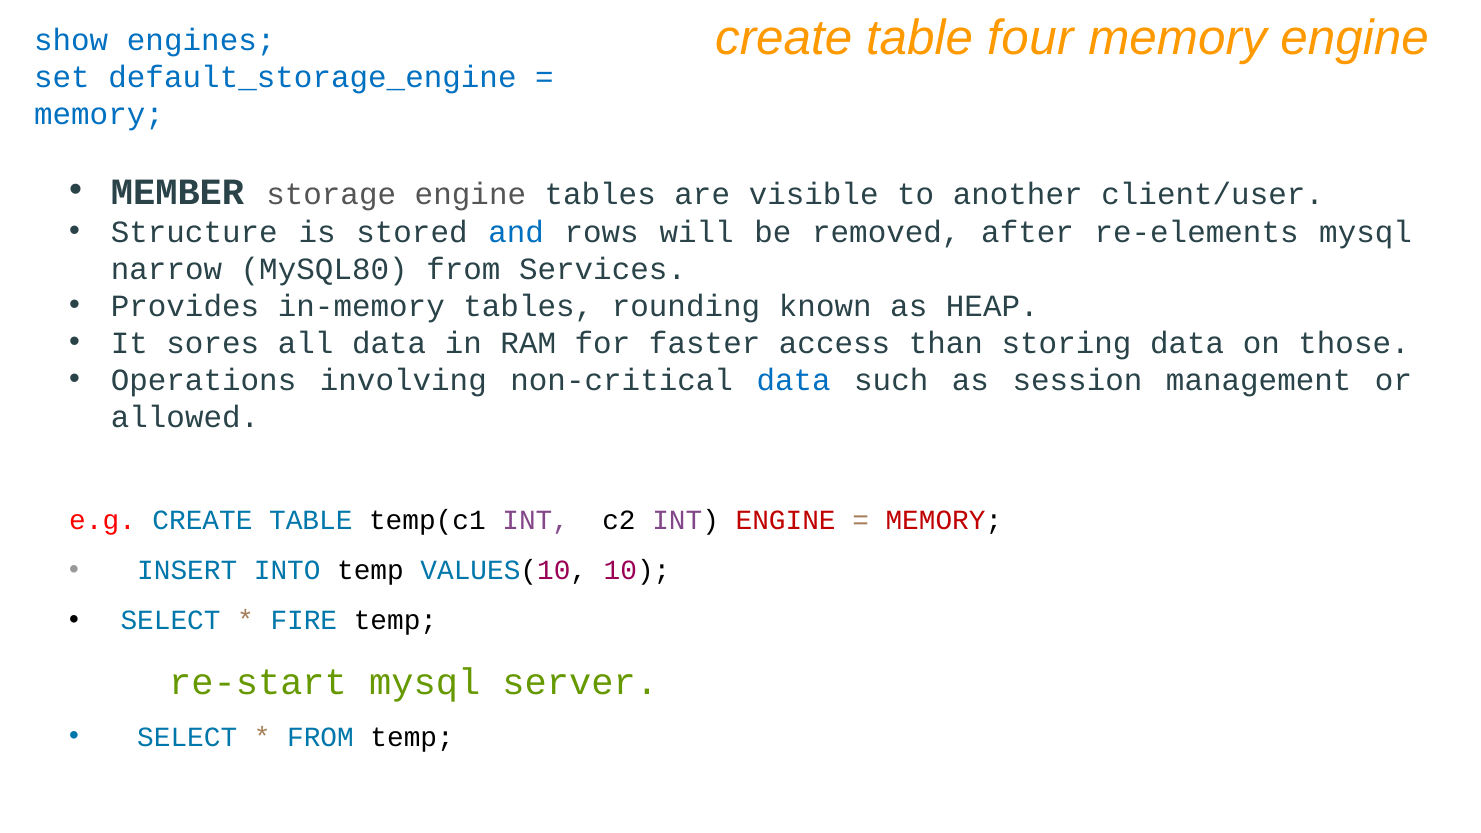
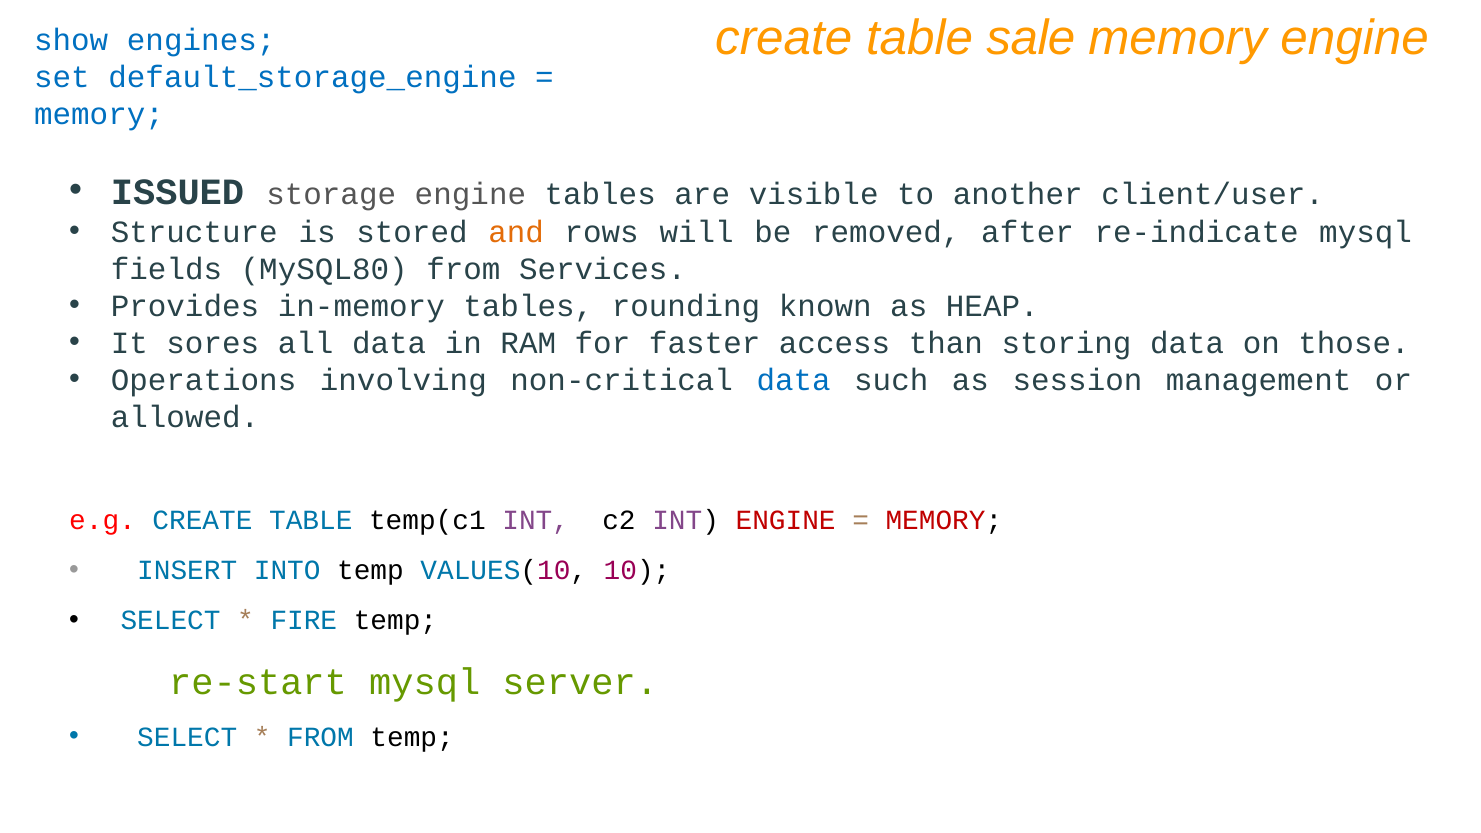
four: four -> sale (1031, 39)
MEMBER: MEMBER -> ISSUED (178, 192)
and colour: blue -> orange (516, 232)
re-elements: re-elements -> re-indicate (1197, 232)
narrow: narrow -> fields (167, 269)
